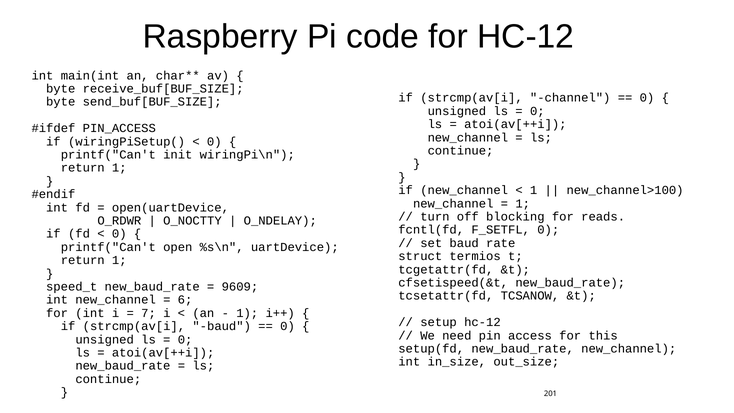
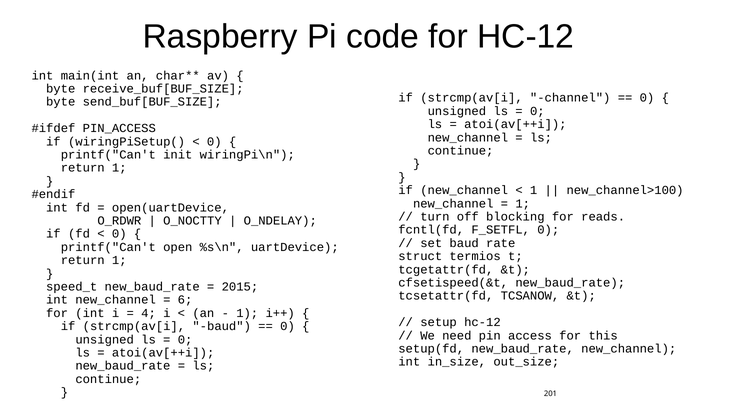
9609: 9609 -> 2015 (240, 287)
7: 7 -> 4 (149, 313)
